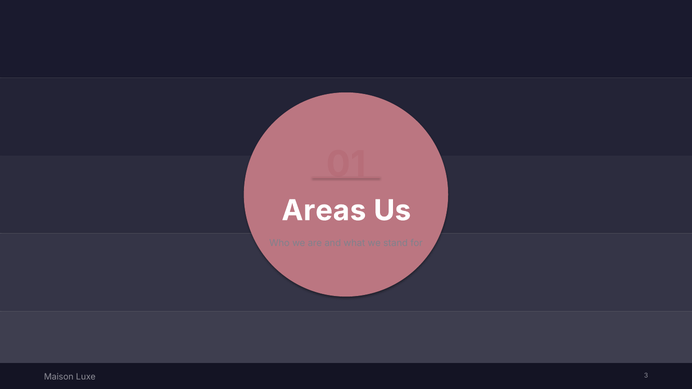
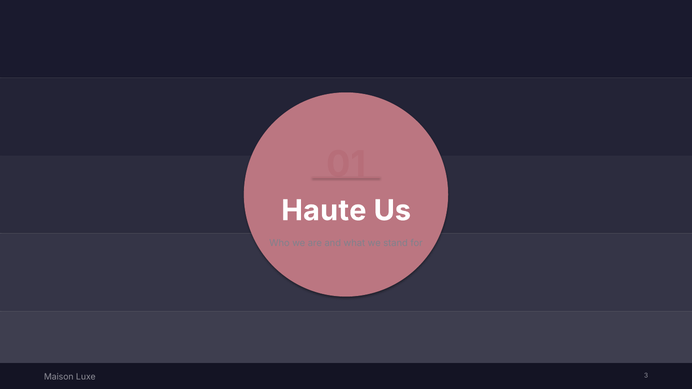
Areas: Areas -> Haute (324, 211)
